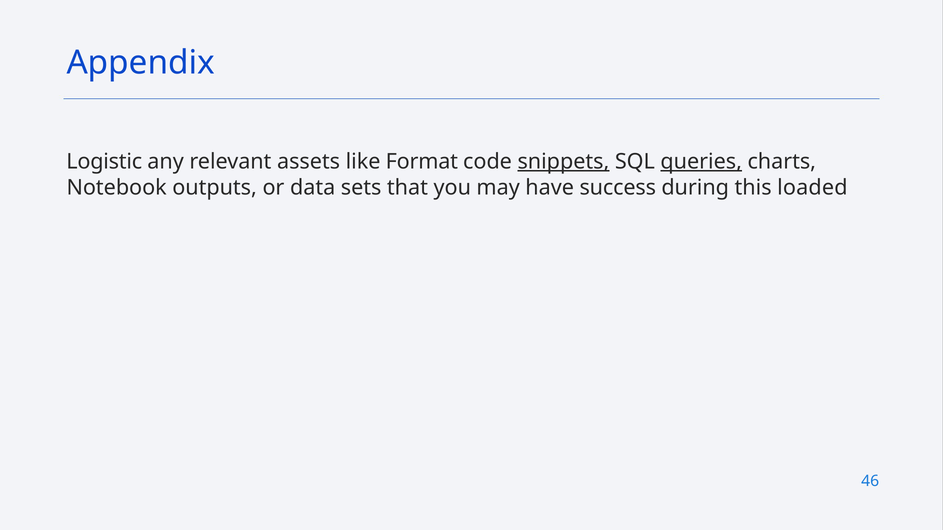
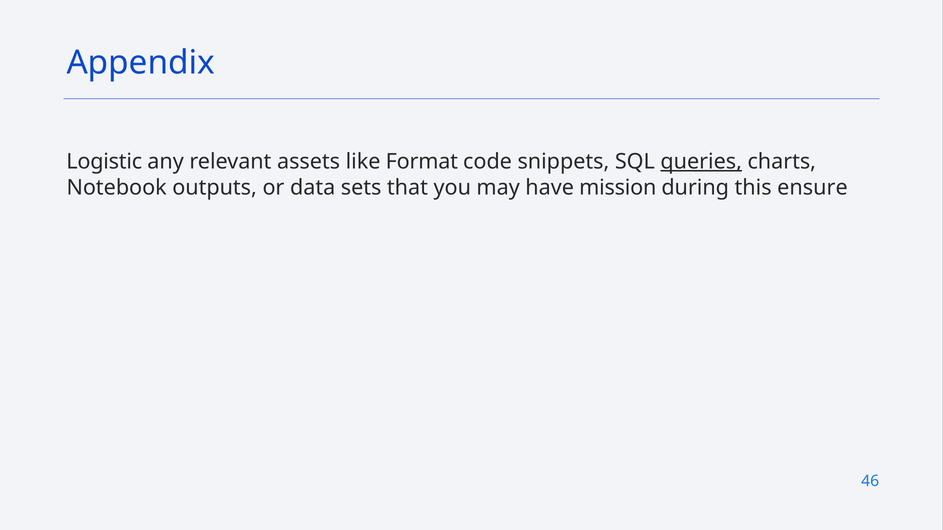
snippets underline: present -> none (563, 162)
success: success -> mission (618, 188)
loaded: loaded -> ensure (812, 188)
